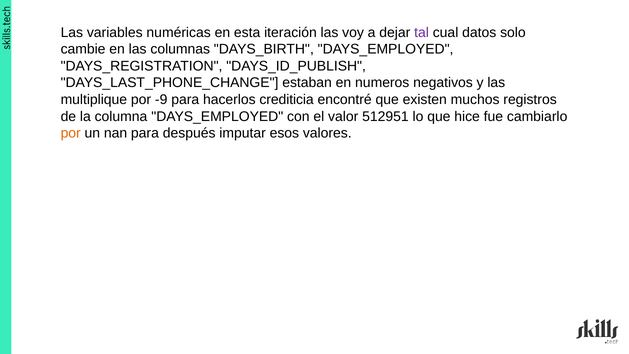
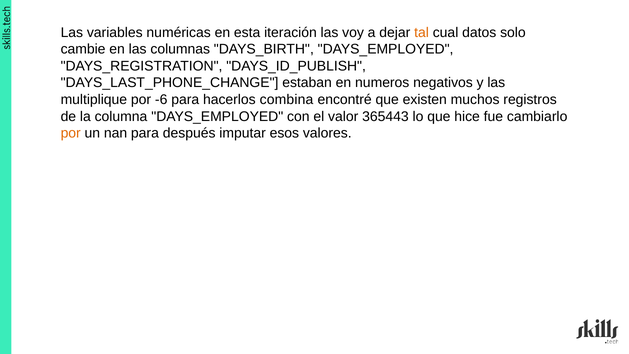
tal colour: purple -> orange (422, 33)
-9: -9 -> -6 (161, 100)
crediticia: crediticia -> combina (286, 100)
512951: 512951 -> 365443 (385, 116)
